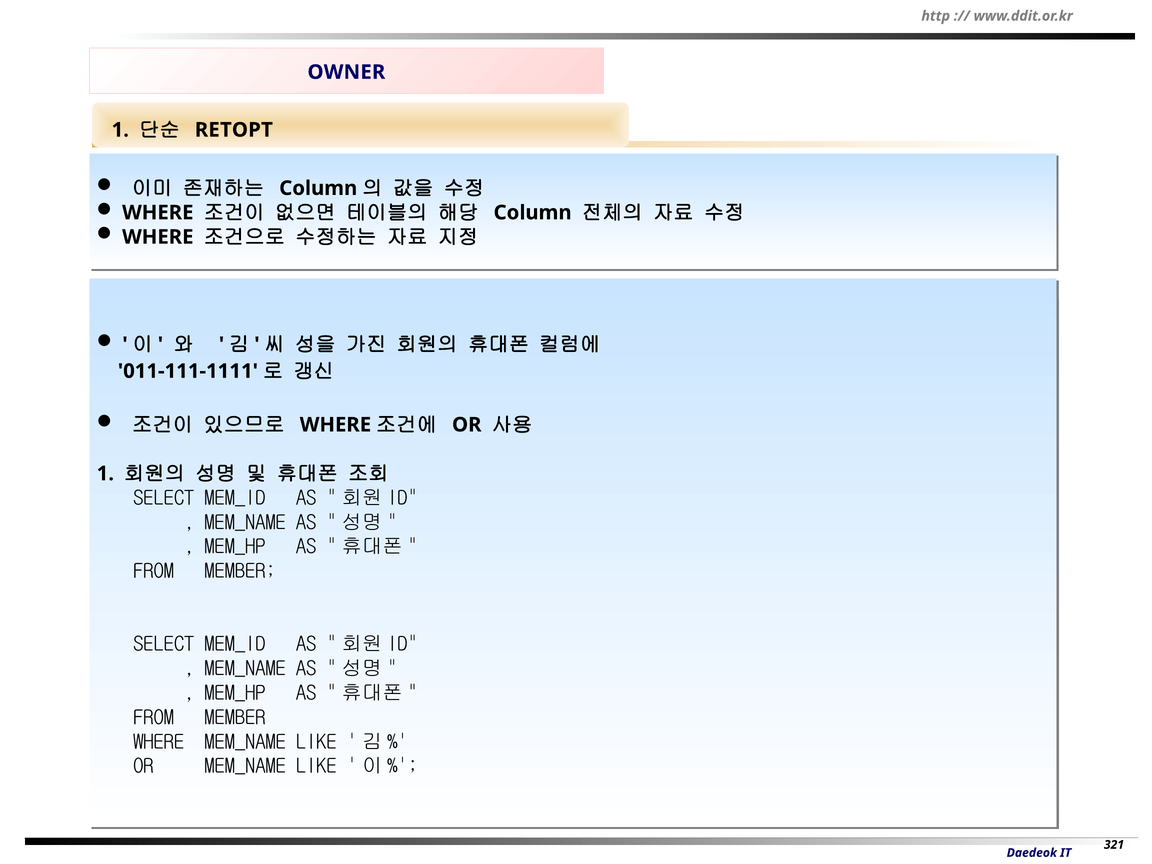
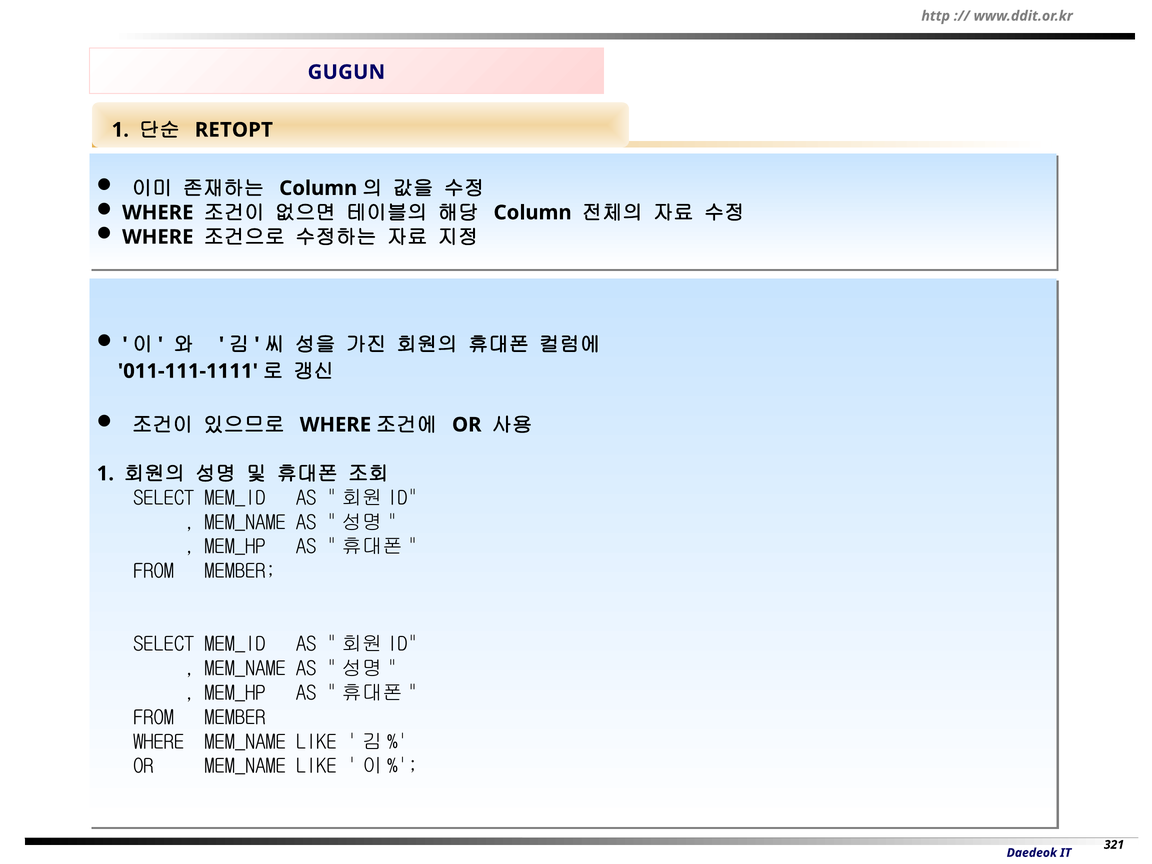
OWNER: OWNER -> GUGUN (346, 72)
